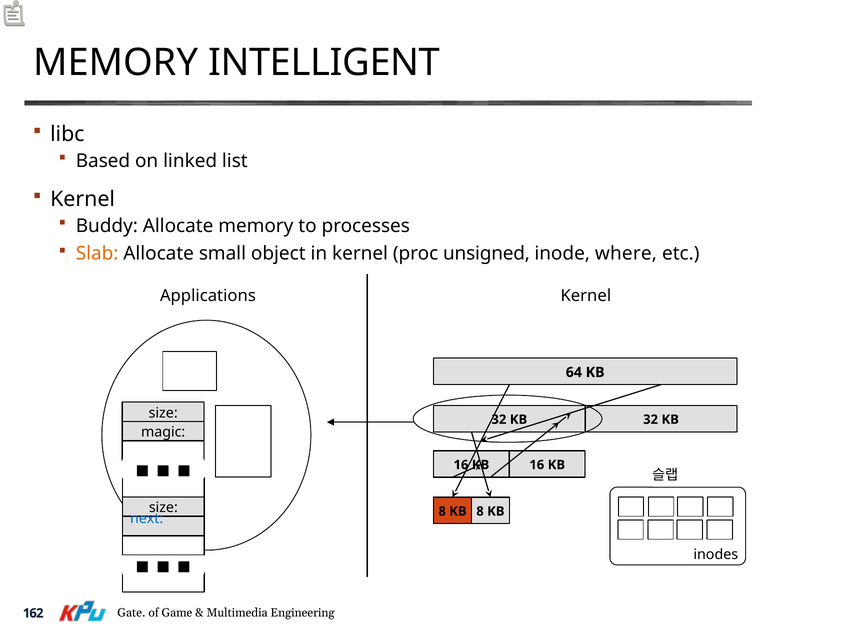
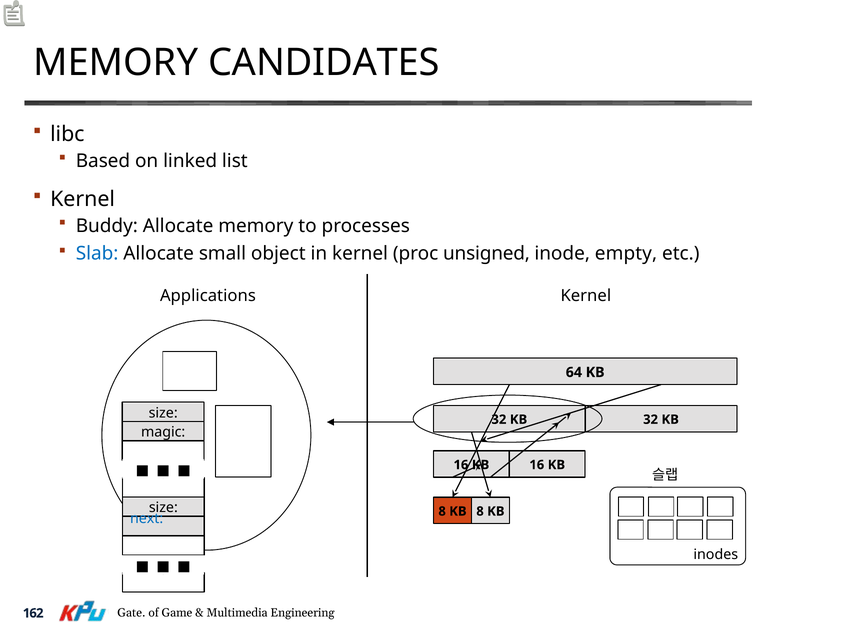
INTELLIGENT: INTELLIGENT -> CANDIDATES (324, 63)
Slab colour: orange -> blue (97, 253)
where: where -> empty (626, 253)
